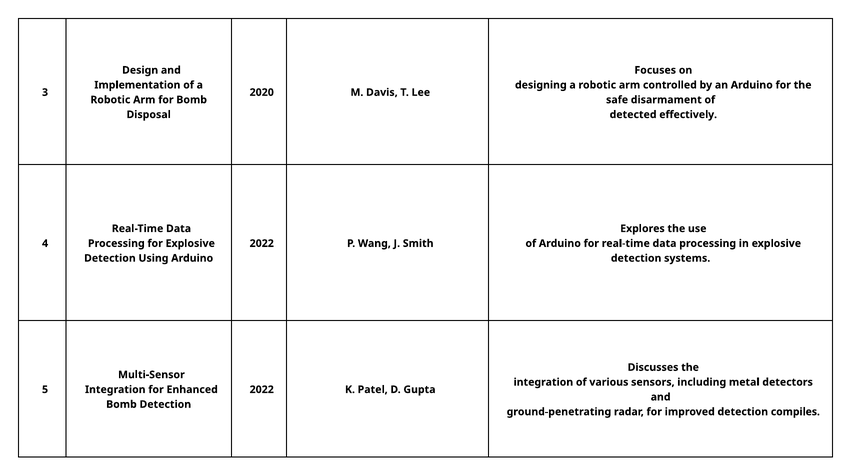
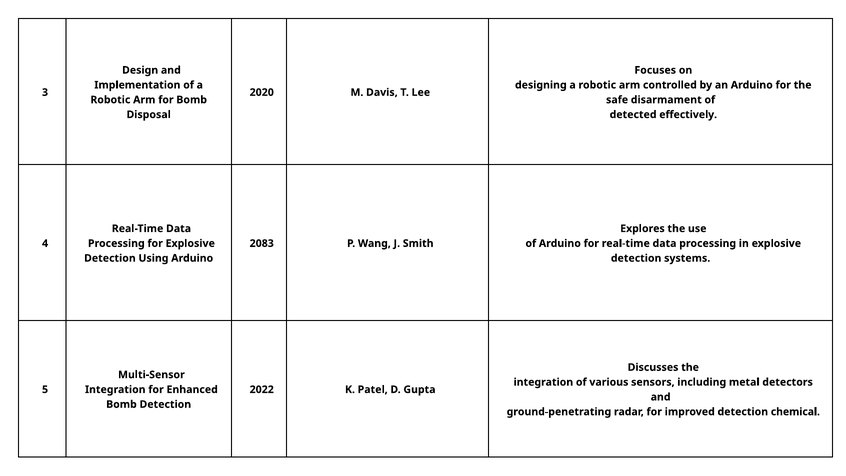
2022: 2022 -> 2083 (262, 243)
compiles: compiles -> chemical (795, 412)
